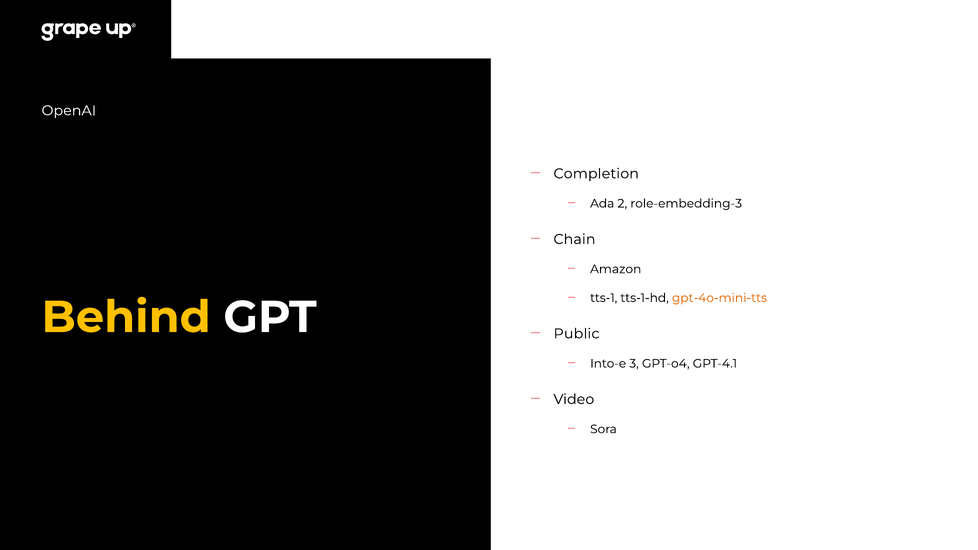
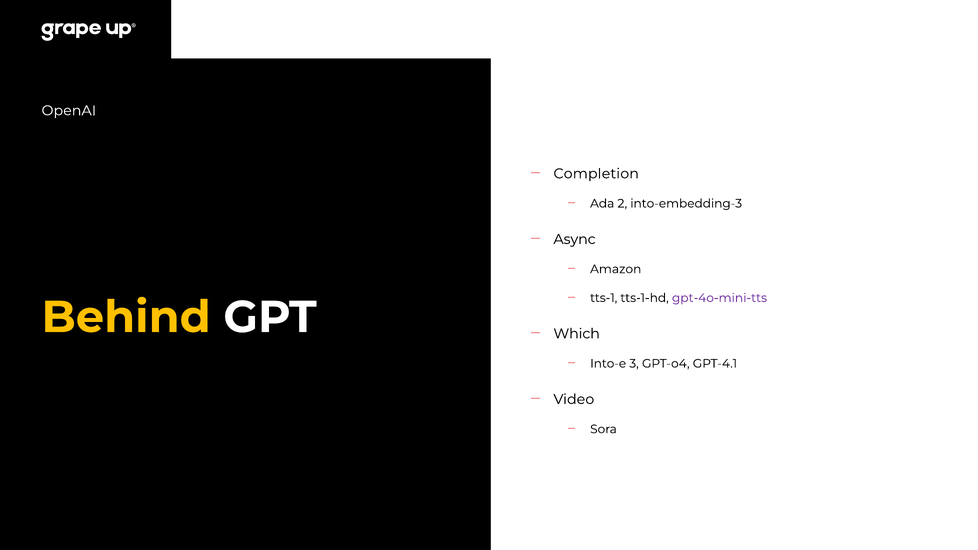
role-embedding-3: role-embedding-3 -> into-embedding-3 (686, 204)
Chain: Chain -> Async (575, 239)
gpt-4o-mini-tts colour: orange -> purple (719, 298)
Public: Public -> Which (577, 334)
